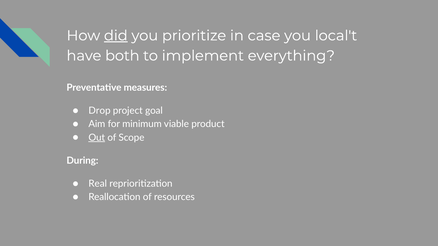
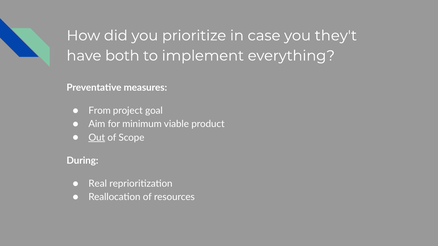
did underline: present -> none (116, 36)
local't: local't -> they't (336, 36)
Drop: Drop -> From (100, 111)
